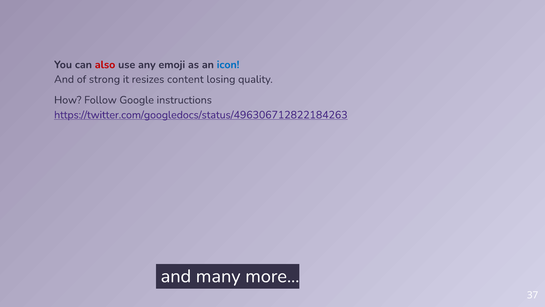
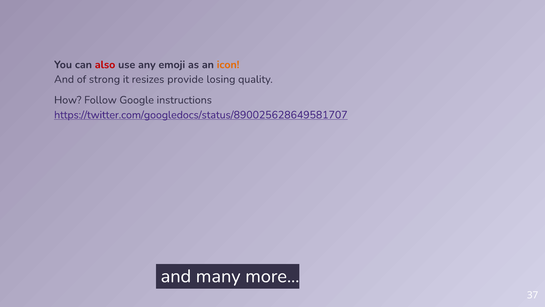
icon colour: blue -> orange (228, 65)
content: content -> provide (185, 79)
https://twitter.com/googledocs/status/496306712822184263: https://twitter.com/googledocs/status/496306712822184263 -> https://twitter.com/googledocs/status/890025628649581707 (201, 115)
